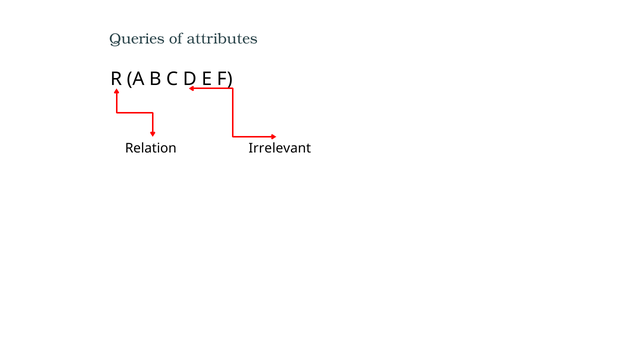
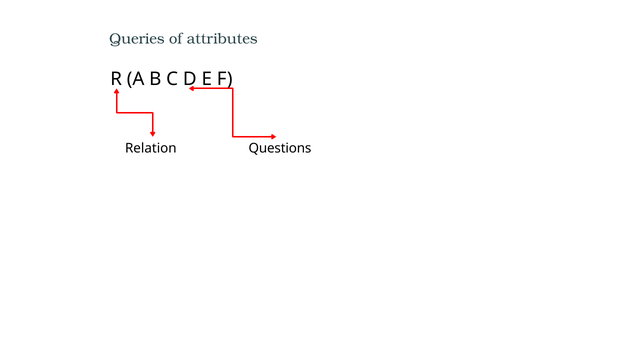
Irrelevant: Irrelevant -> Questions (280, 148)
